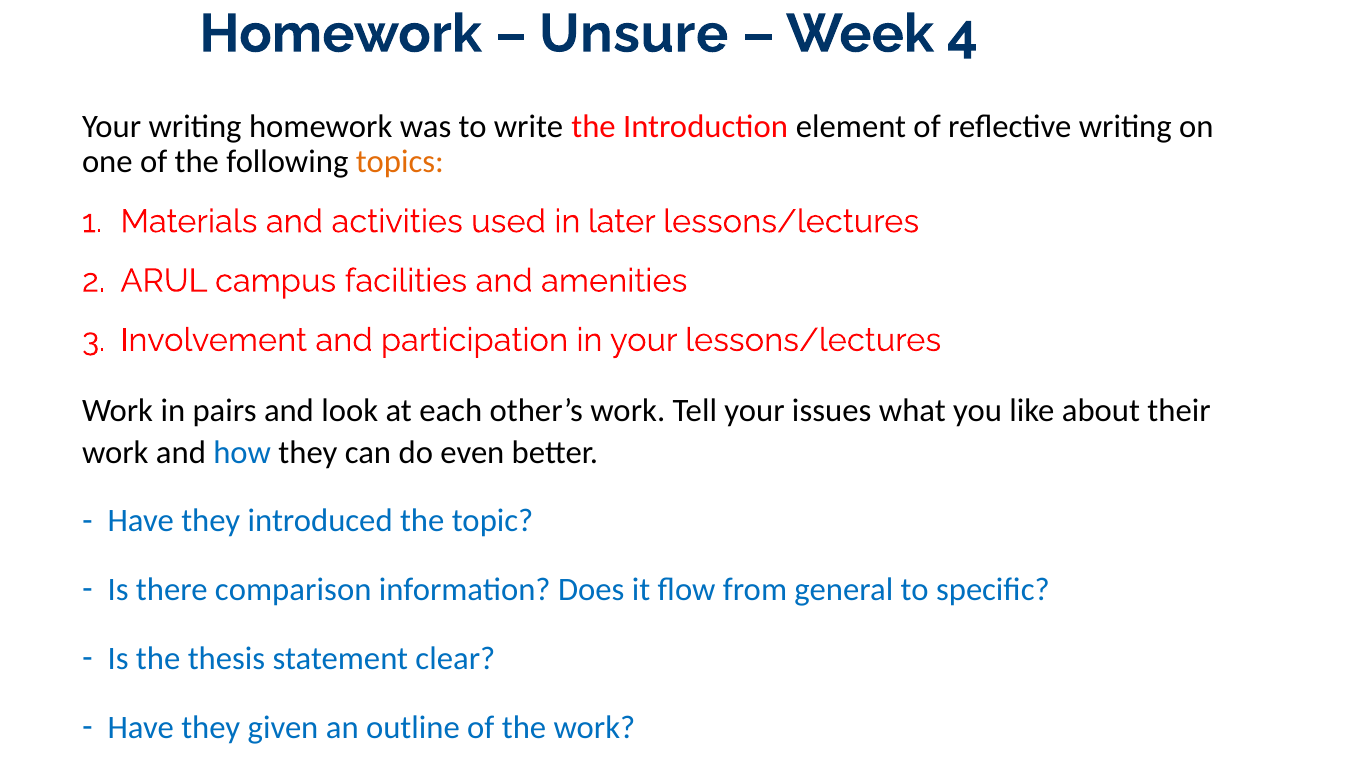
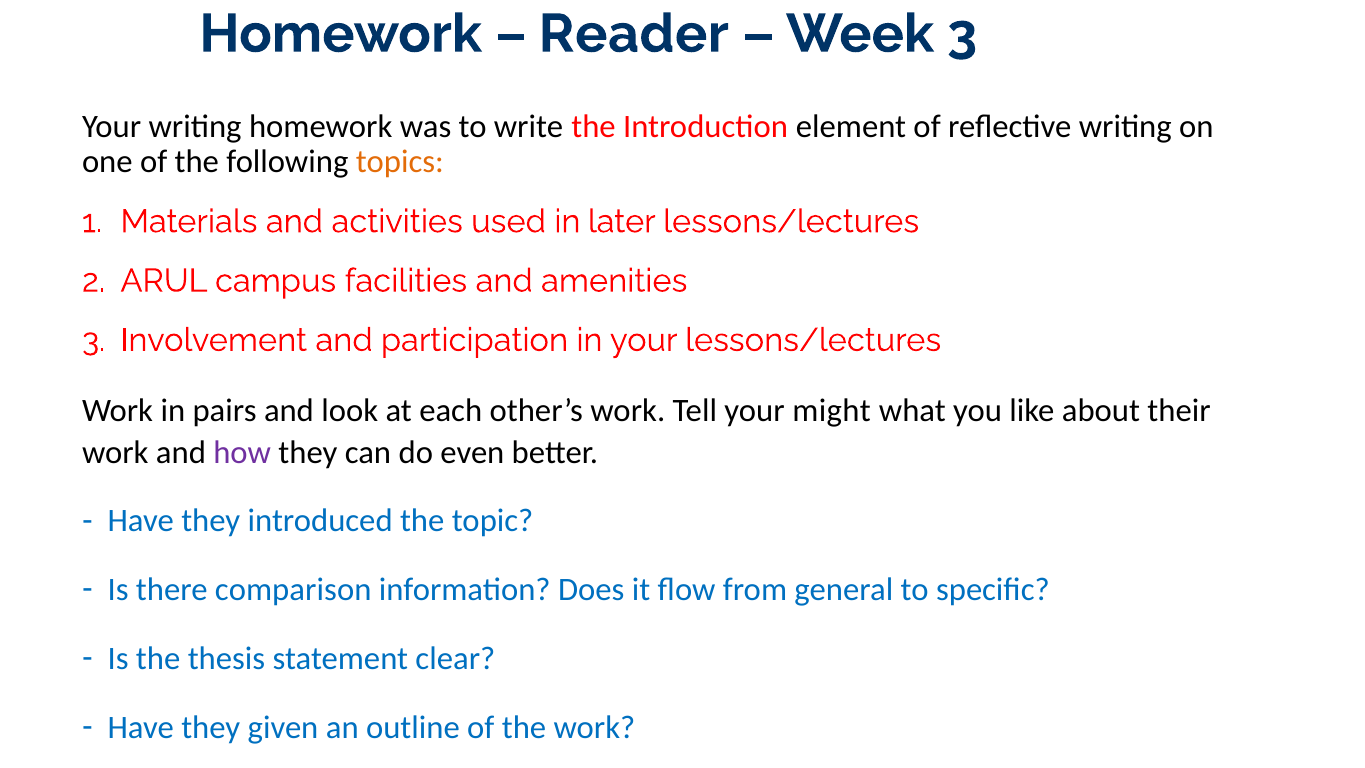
Unsure: Unsure -> Reader (634, 34)
Week 4: 4 -> 3 (962, 34)
issues: issues -> might (832, 410)
how colour: blue -> purple (242, 452)
